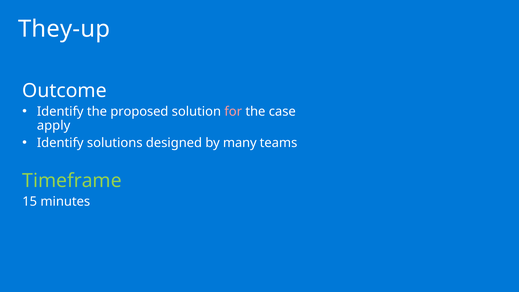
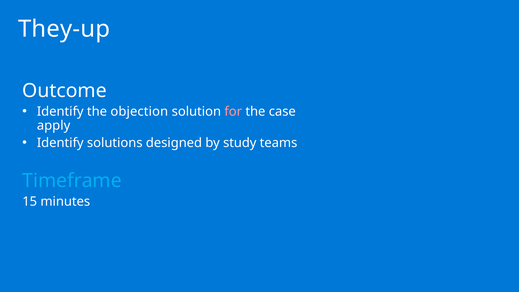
proposed: proposed -> objection (139, 112)
many: many -> study (240, 143)
Timeframe colour: light green -> light blue (72, 181)
